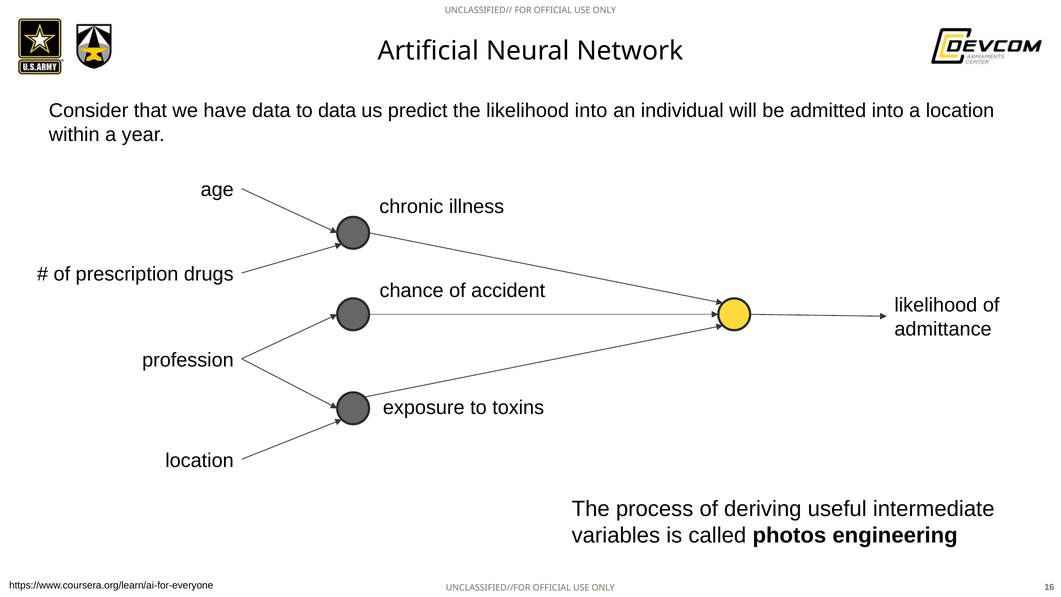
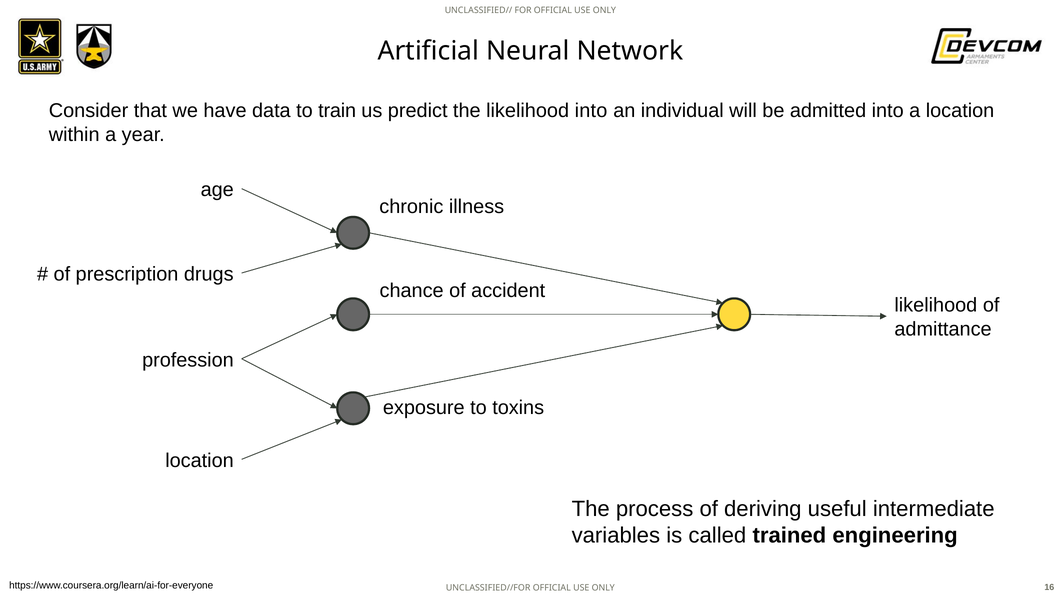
to data: data -> train (337, 111)
photos: photos -> trained (789, 535)
